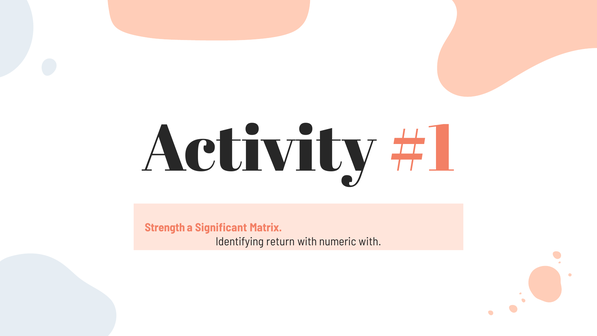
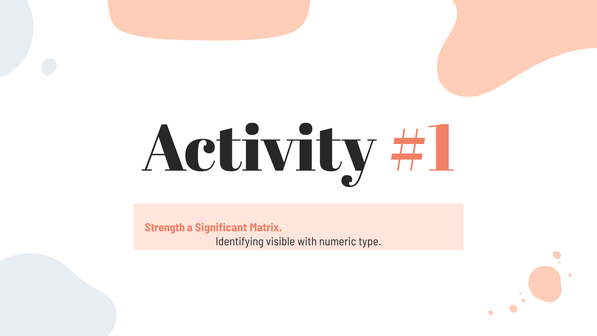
return: return -> visible (281, 242)
numeric with: with -> type (370, 242)
